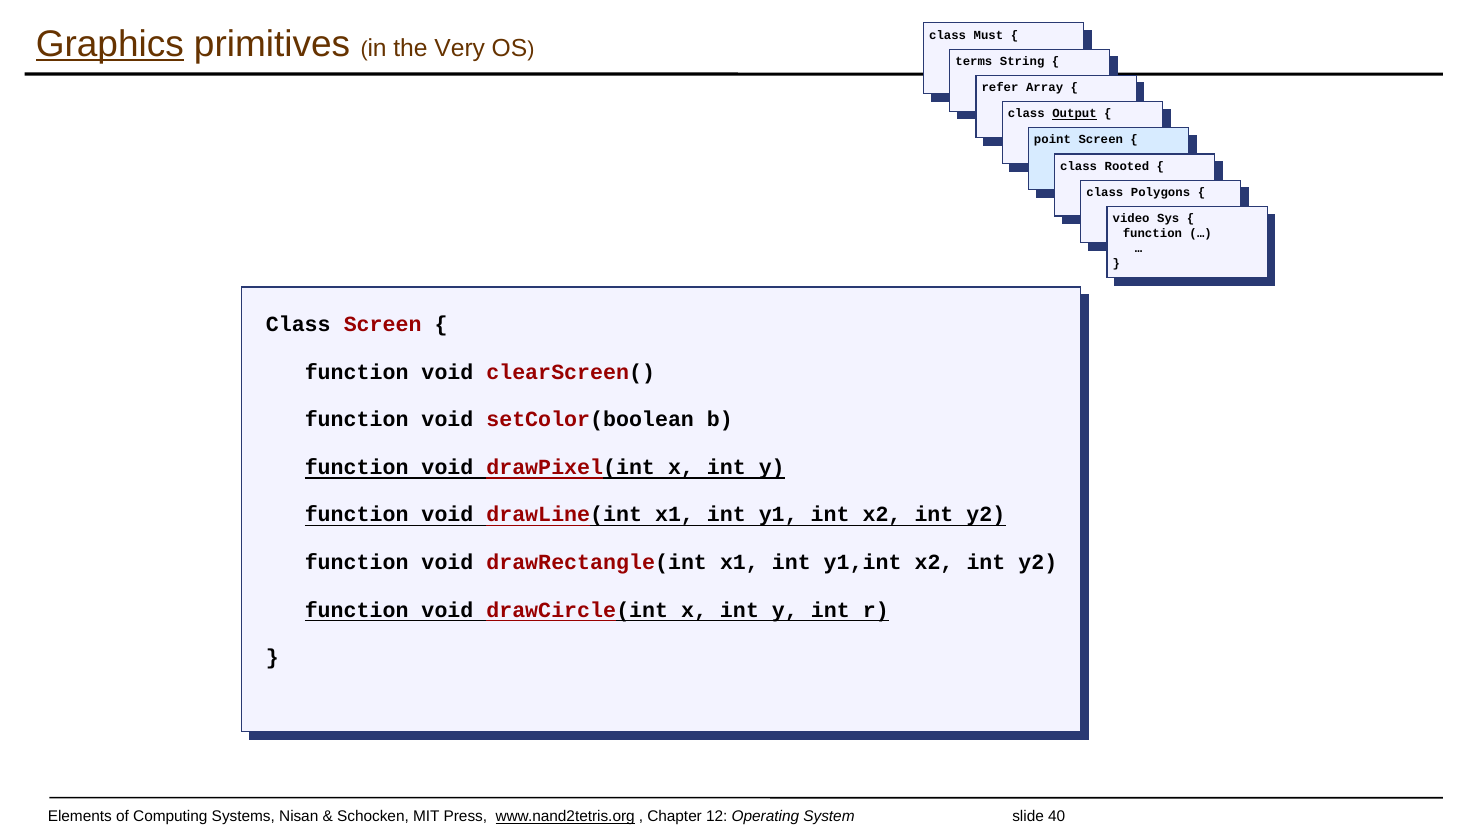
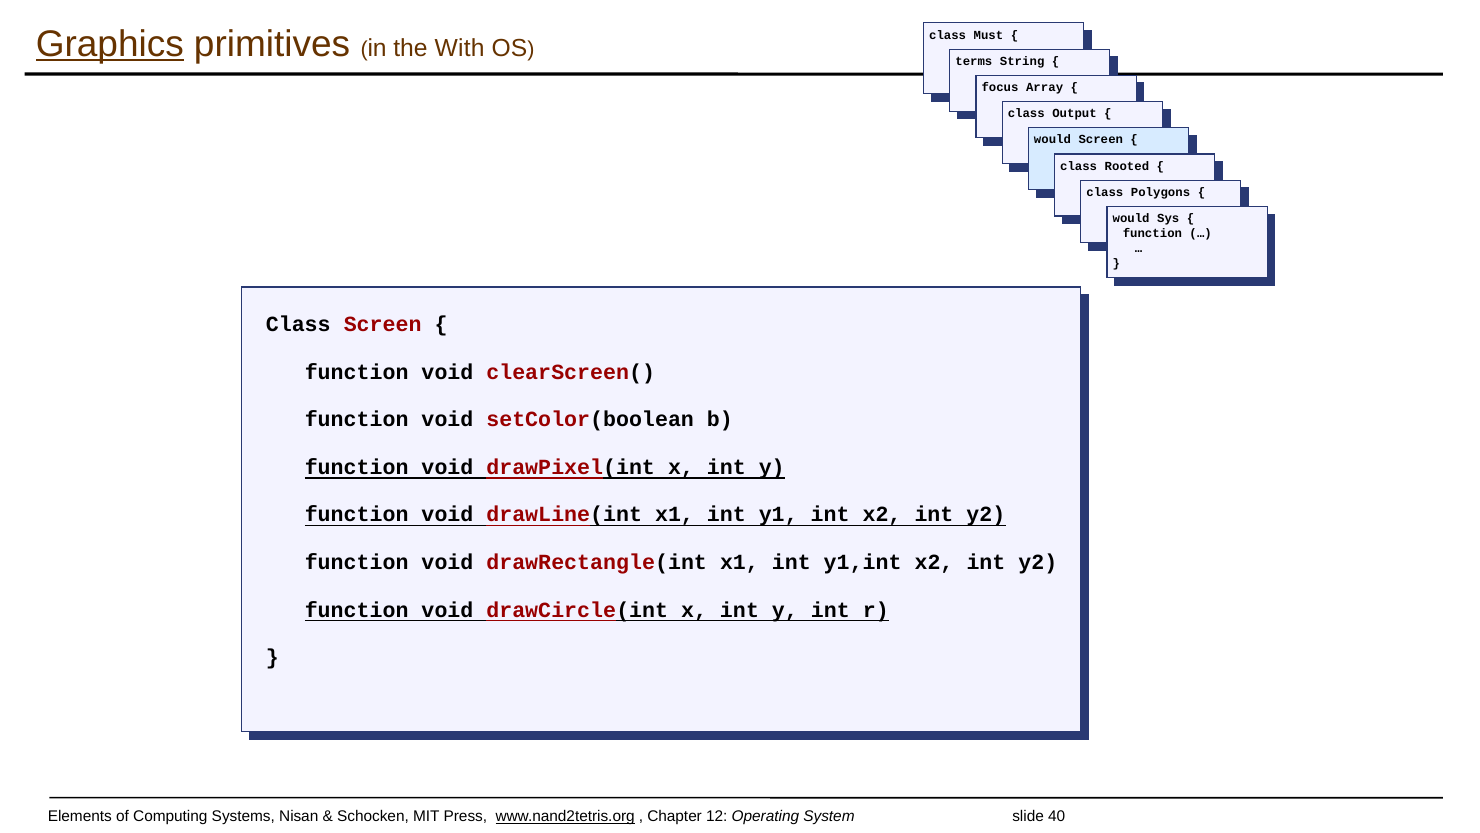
Very: Very -> With (460, 48)
refer: refer -> focus (1000, 87)
Output underline: present -> none (1075, 114)
point: point -> would (1052, 140)
video: video -> would (1131, 218)
